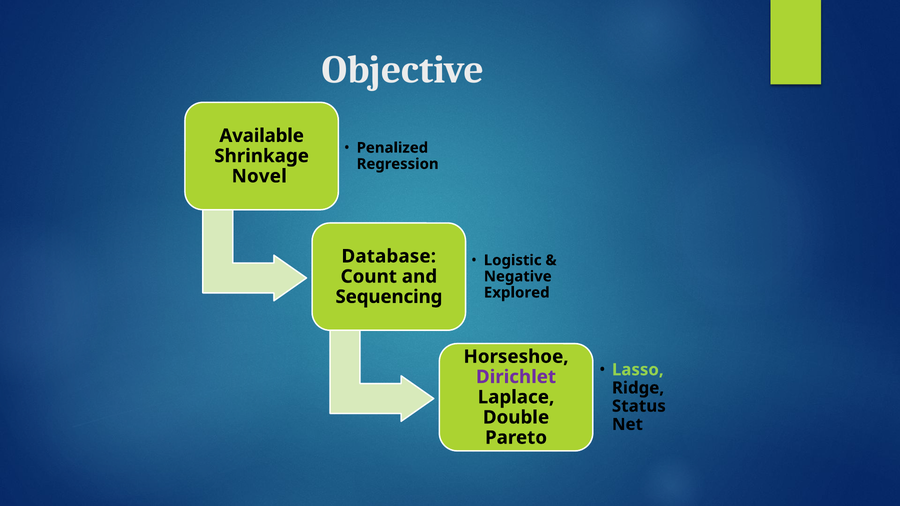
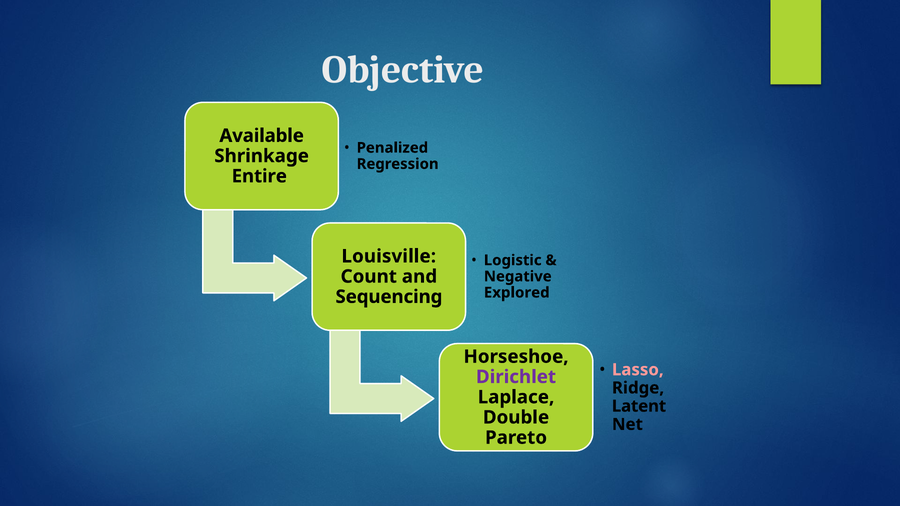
Novel: Novel -> Entire (259, 176)
Database: Database -> Louisville (389, 256)
Lasso colour: light green -> pink (638, 370)
Status: Status -> Latent (639, 406)
